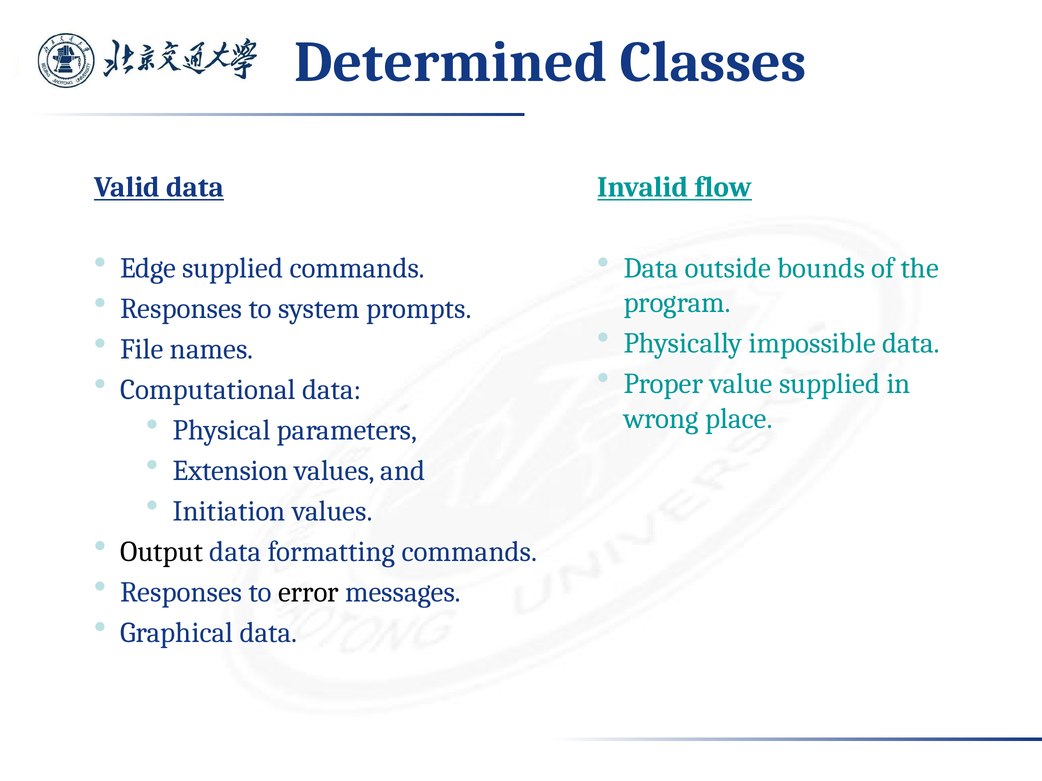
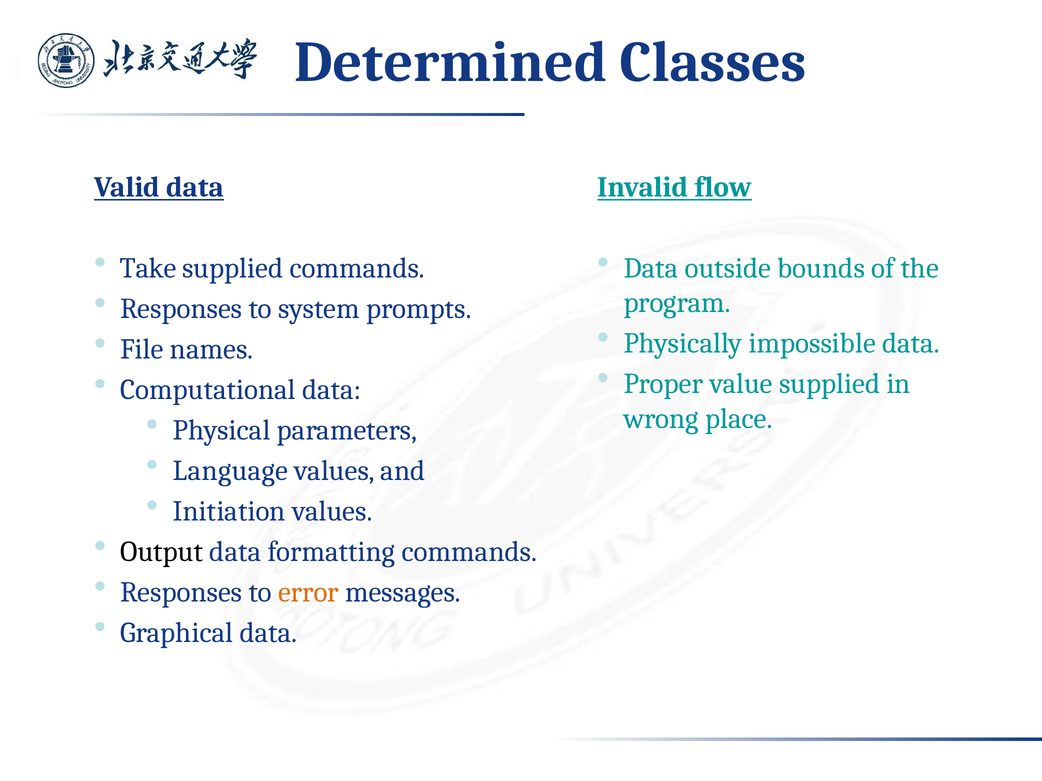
Edge: Edge -> Take (148, 268)
Extension: Extension -> Language (230, 471)
error colour: black -> orange (308, 593)
